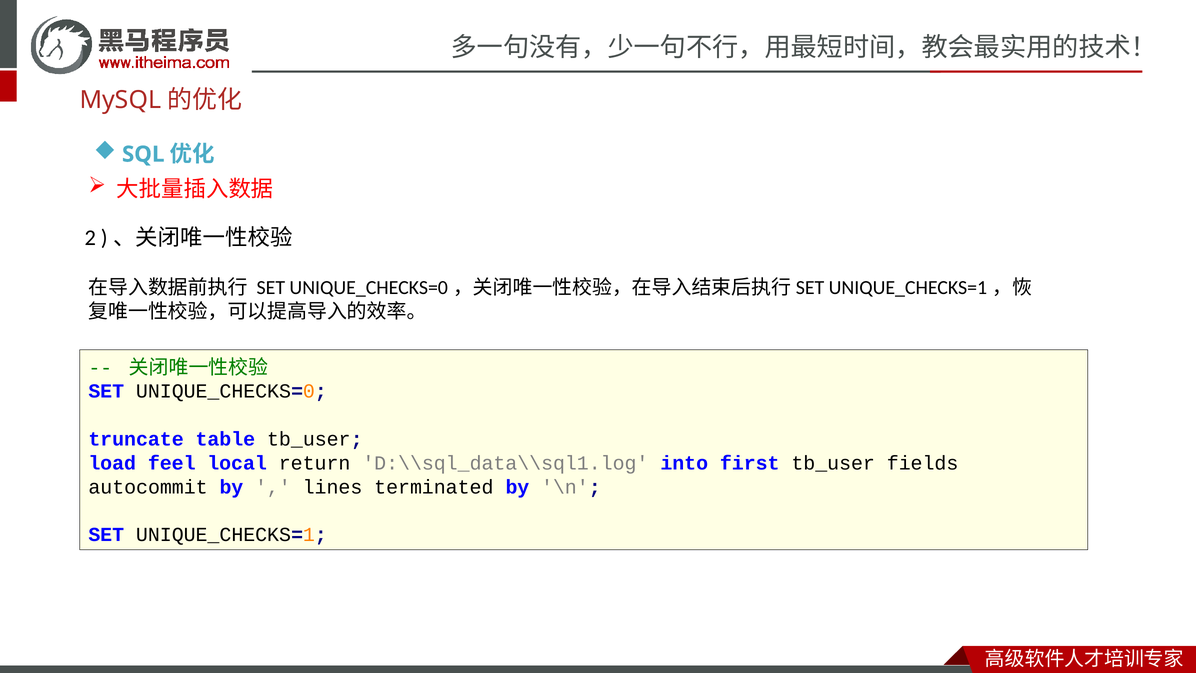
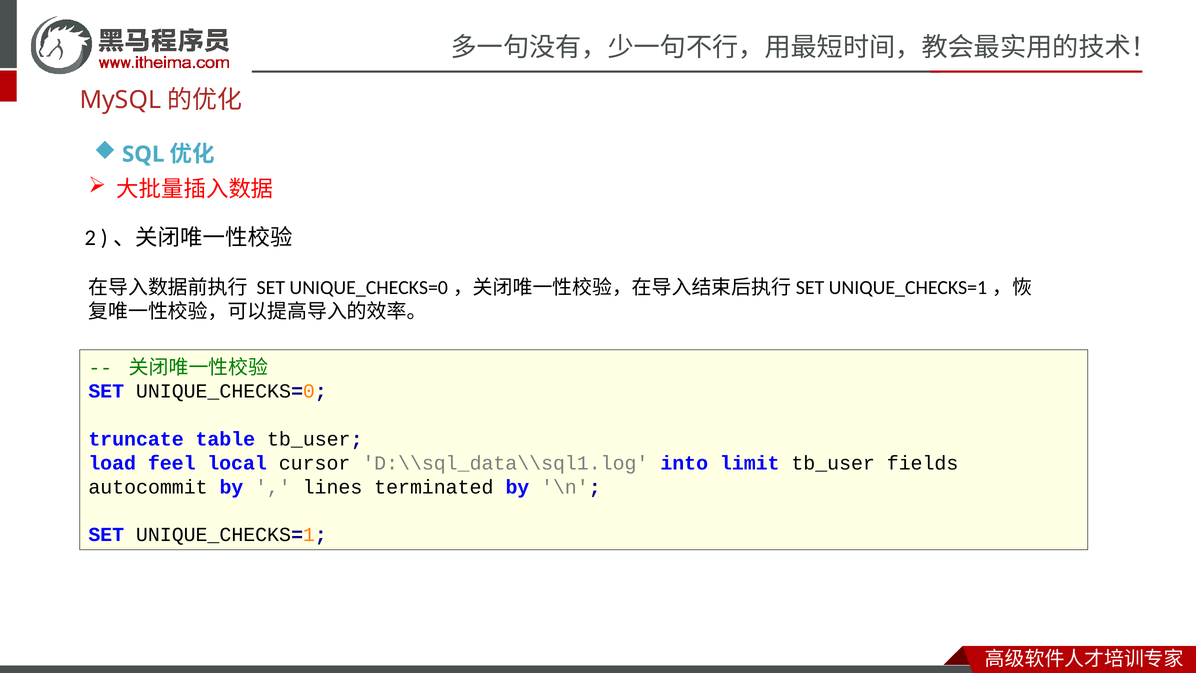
return: return -> cursor (315, 463)
first: first -> limit (750, 463)
